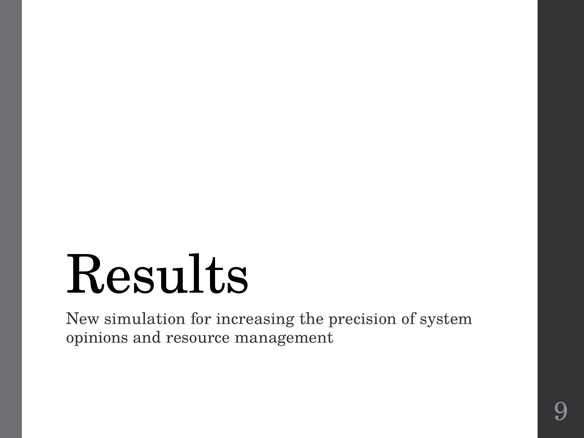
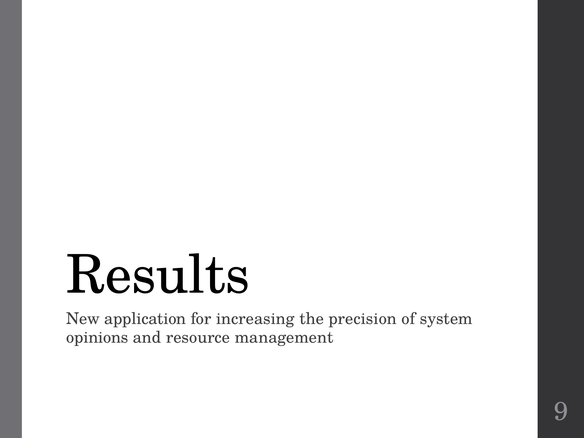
simulation: simulation -> application (145, 319)
